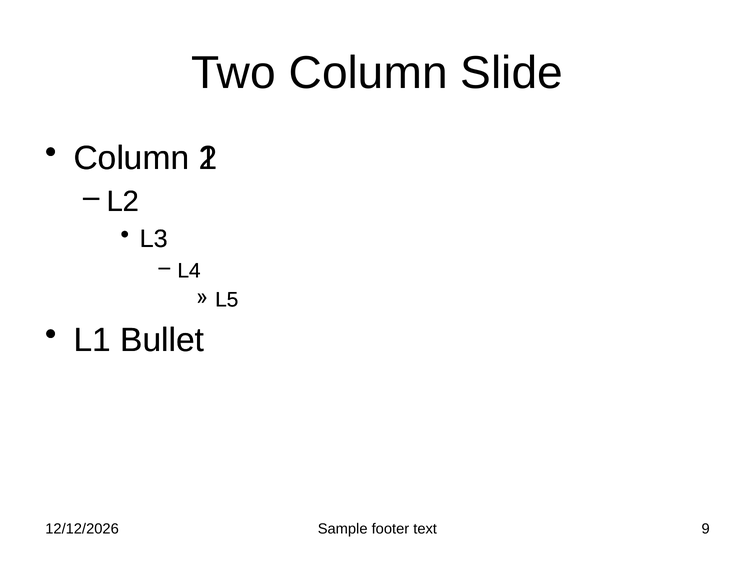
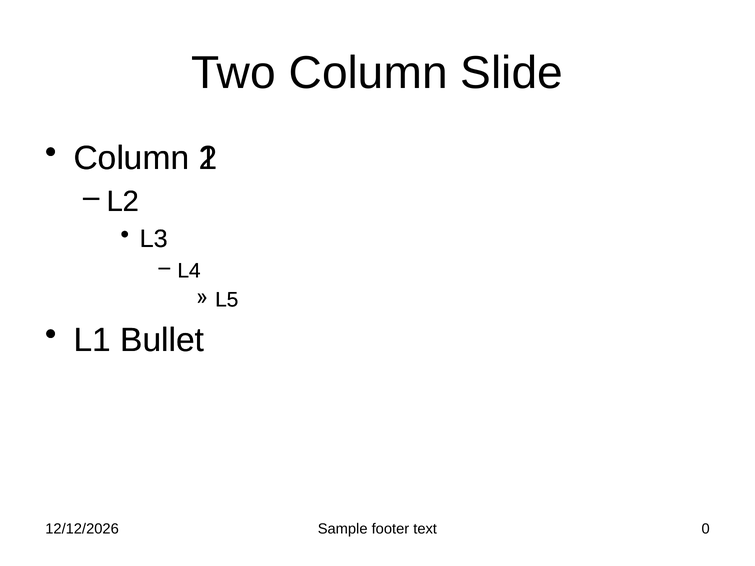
9: 9 -> 0 (706, 529)
